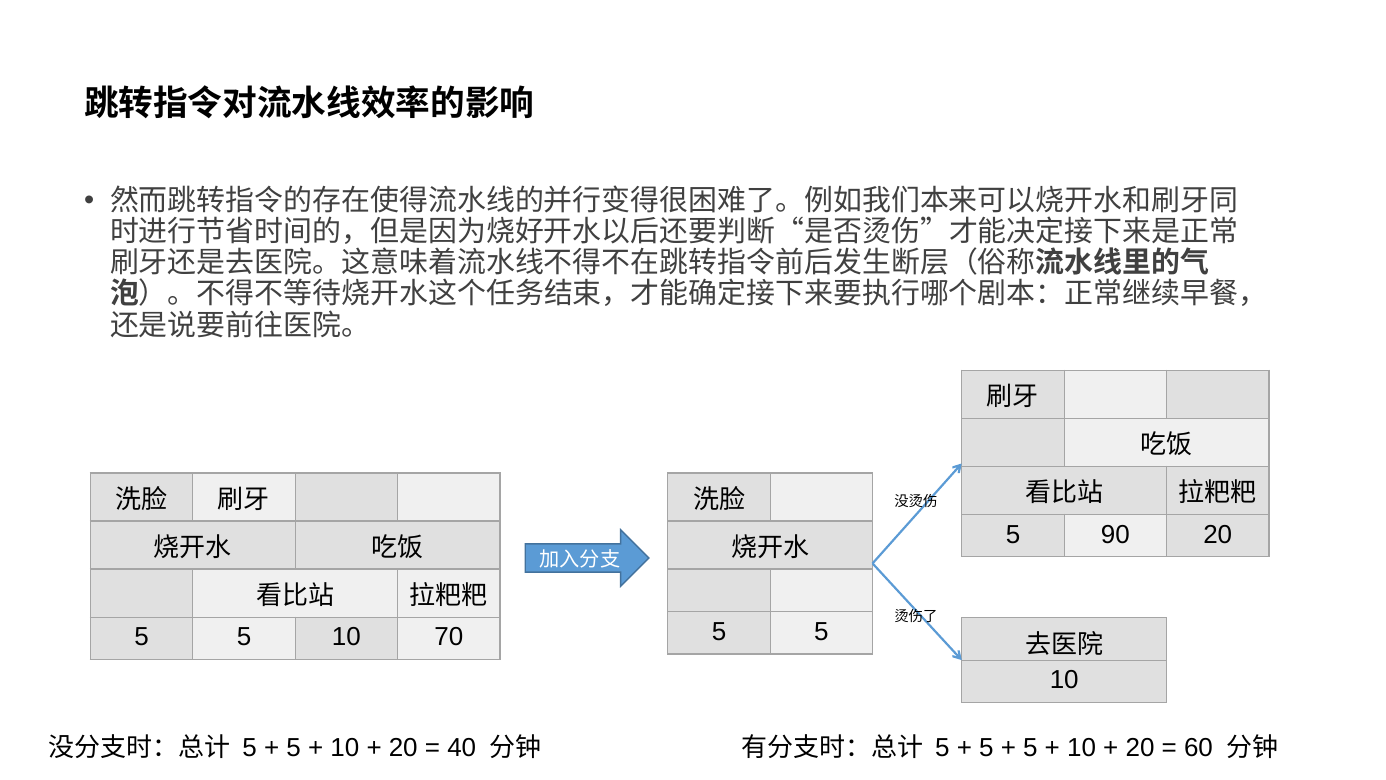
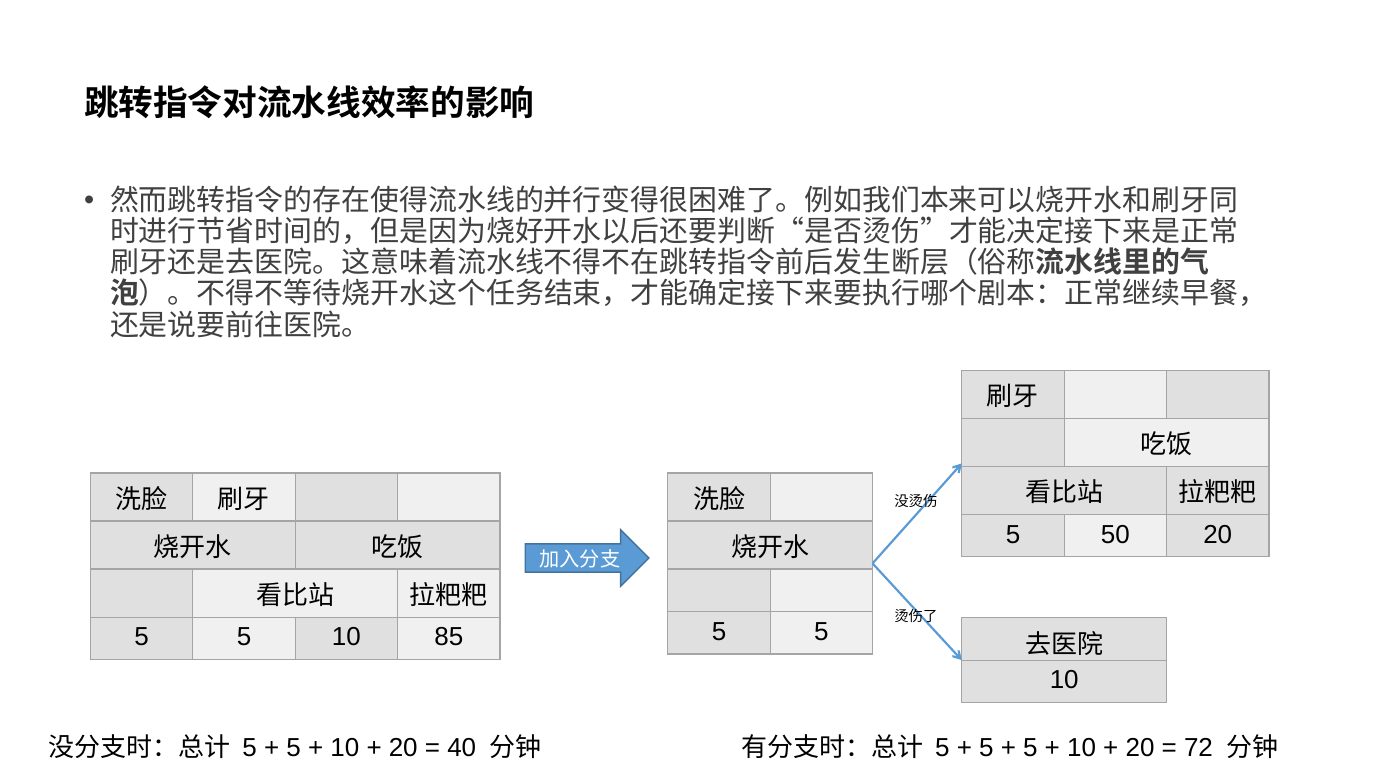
90: 90 -> 50 (1115, 534)
70: 70 -> 85 (449, 637)
60: 60 -> 72 (1198, 748)
